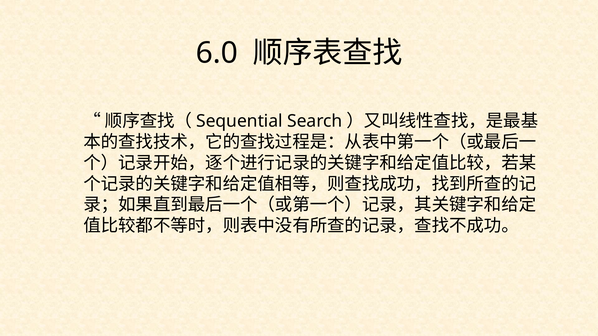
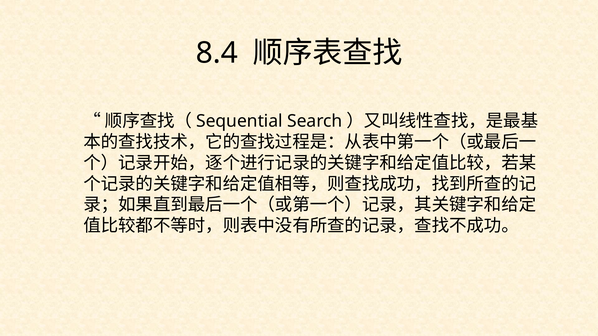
6.0: 6.0 -> 8.4 (217, 53)
